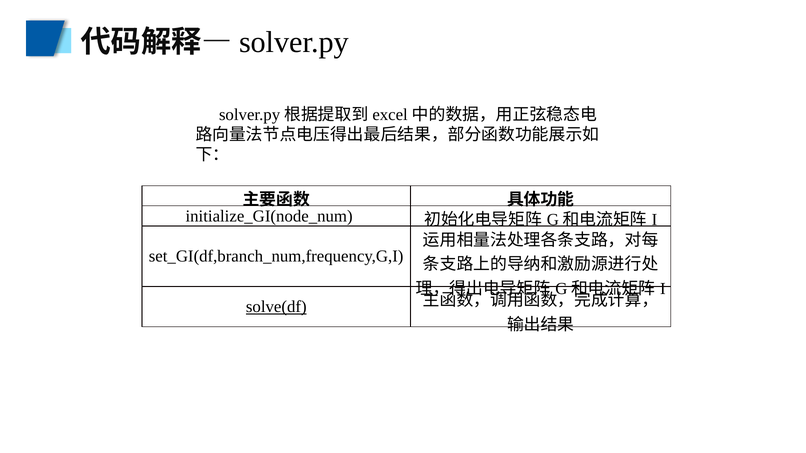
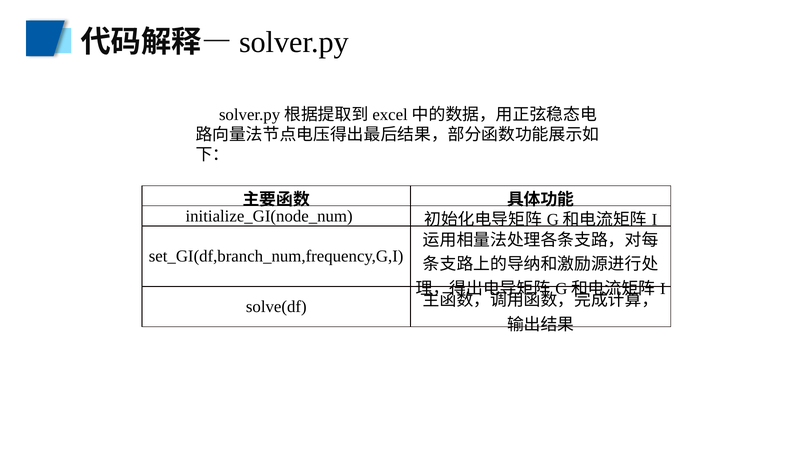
solve(df underline: present -> none (276, 307)
